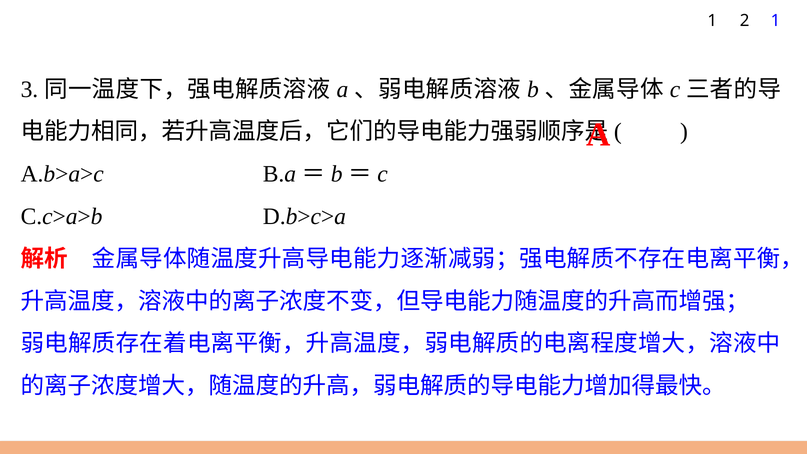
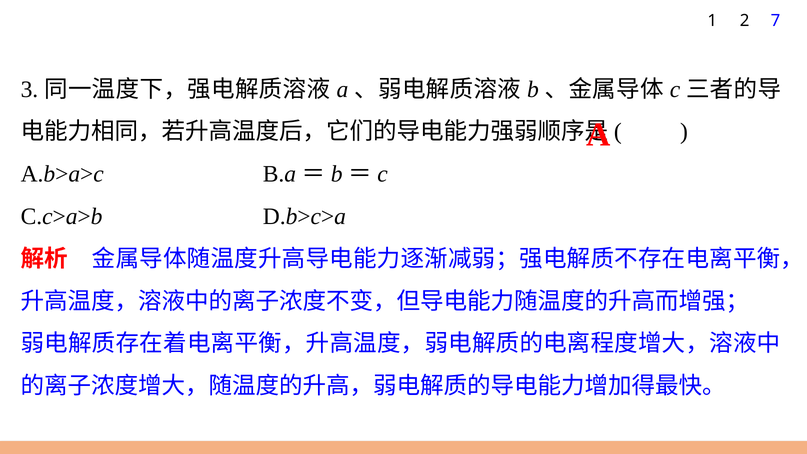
2 1: 1 -> 7 (775, 21)
